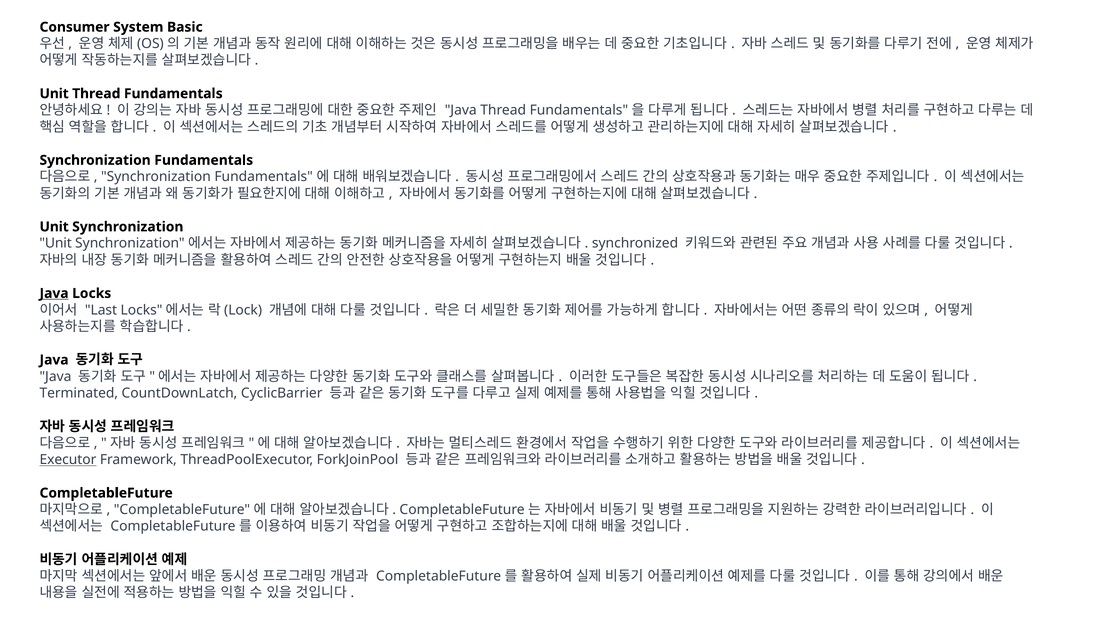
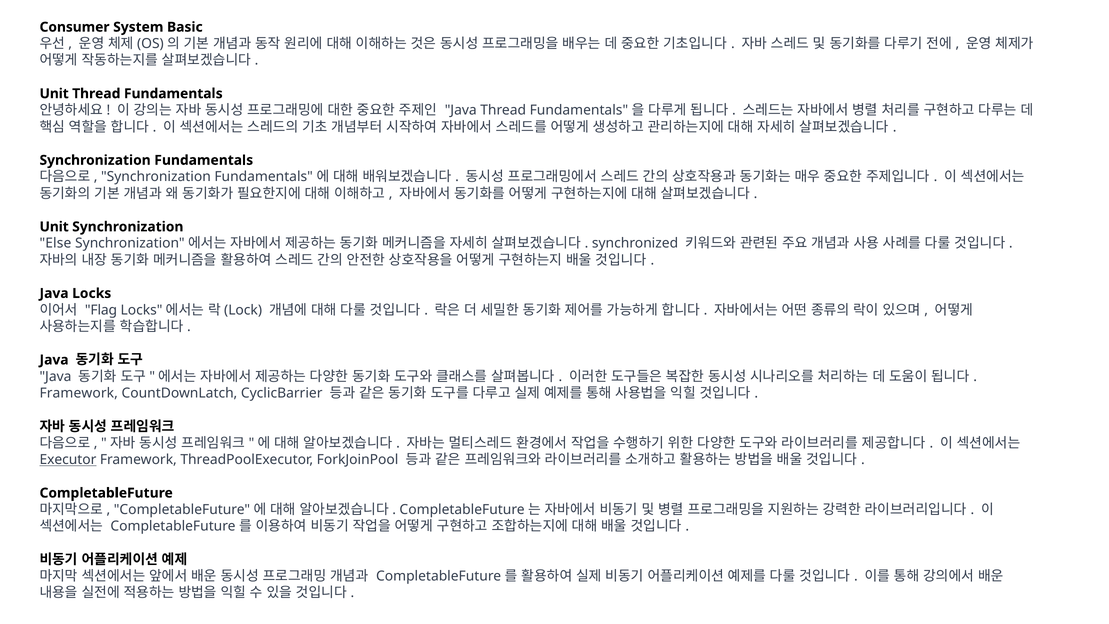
Unit: Unit -> Else (55, 243)
Java underline: present -> none (54, 293)
Last: Last -> Flag (101, 310)
Terminated: Terminated -> Framework (79, 393)
